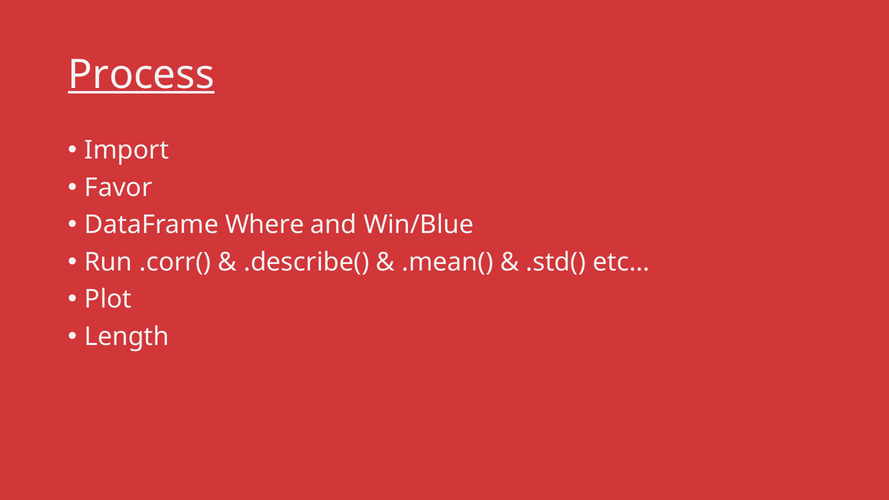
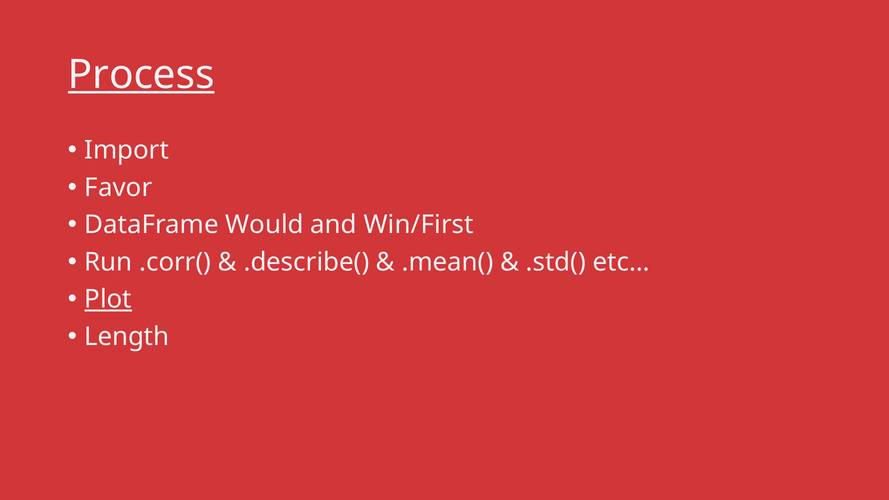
Where: Where -> Would (265, 225)
Win/Blue: Win/Blue -> Win/First (419, 225)
Plot underline: none -> present (108, 299)
